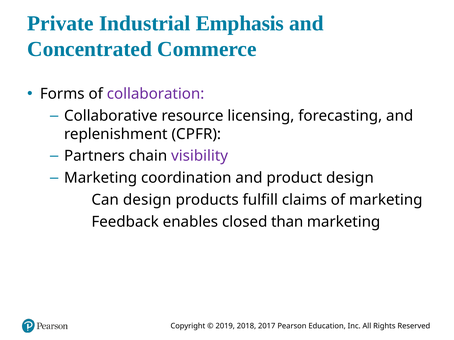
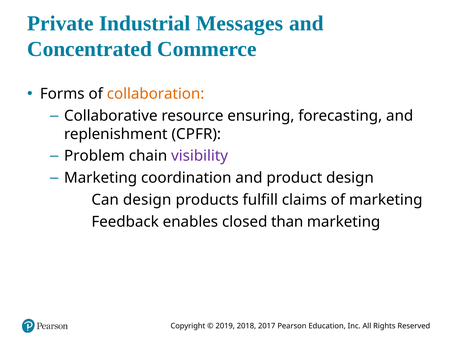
Emphasis: Emphasis -> Messages (240, 24)
collaboration colour: purple -> orange (156, 94)
licensing: licensing -> ensuring (261, 116)
Partners: Partners -> Problem (94, 156)
